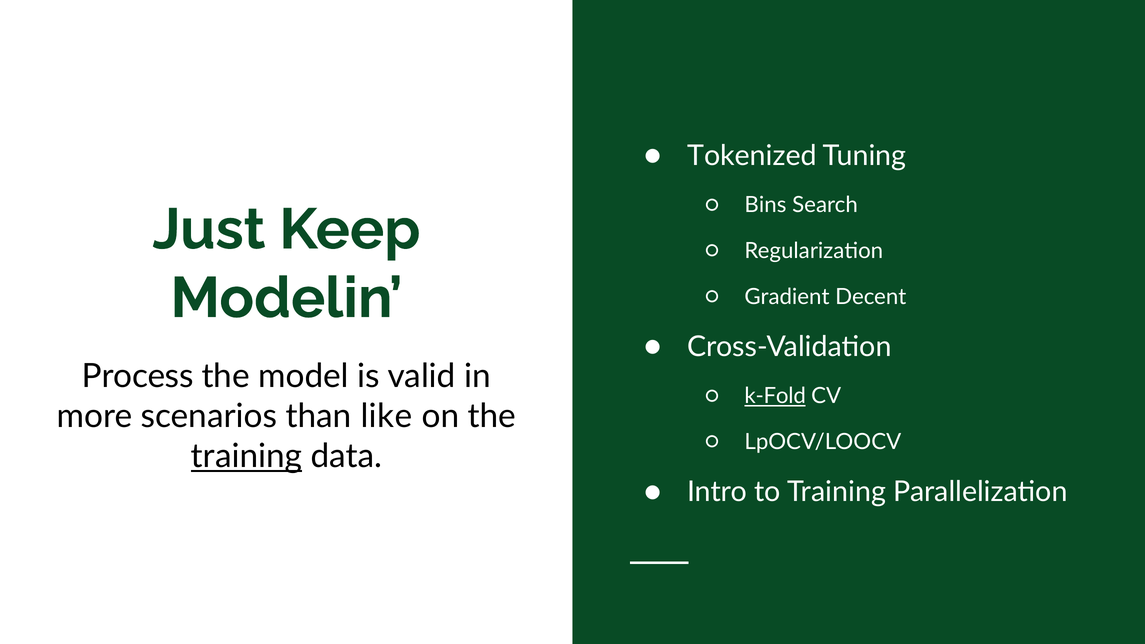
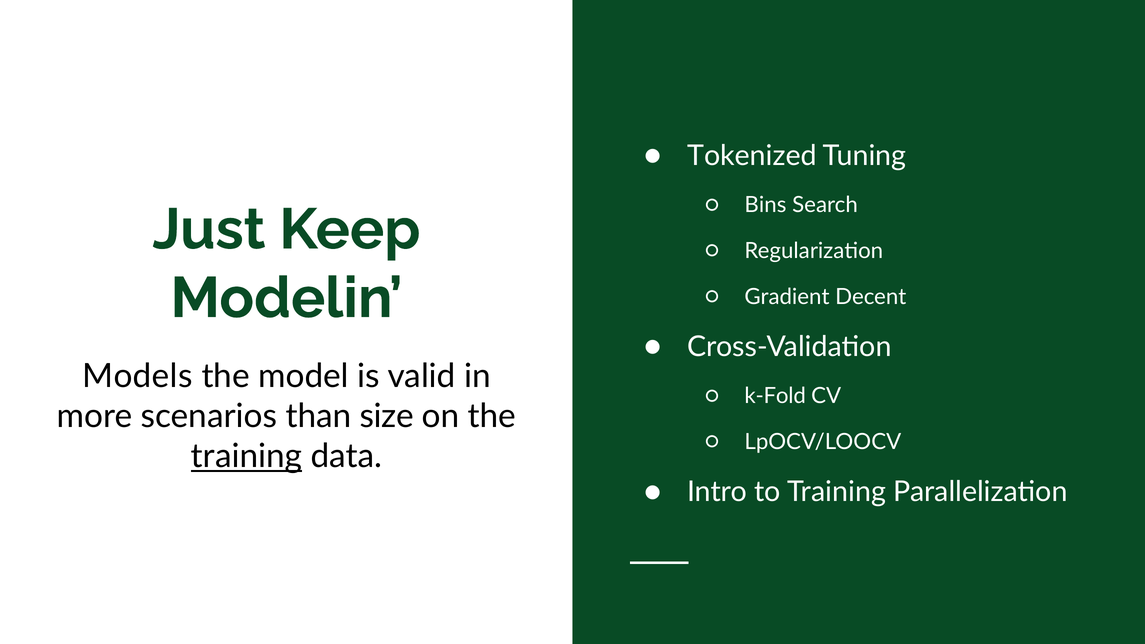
Process: Process -> Models (137, 376)
k-Fold underline: present -> none (775, 396)
like: like -> size (387, 416)
